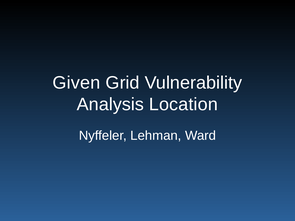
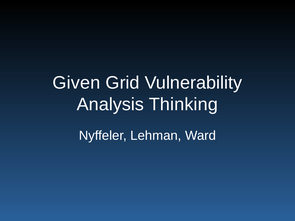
Location: Location -> Thinking (183, 105)
